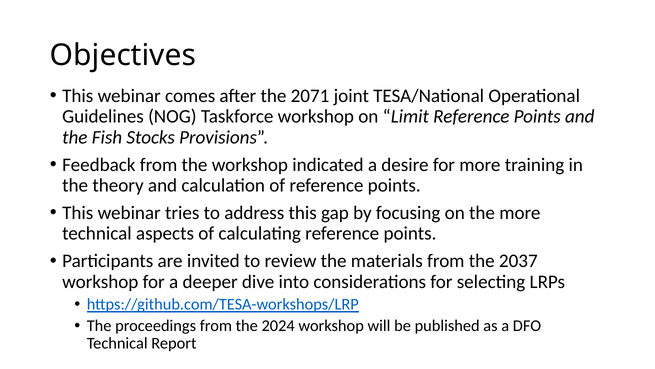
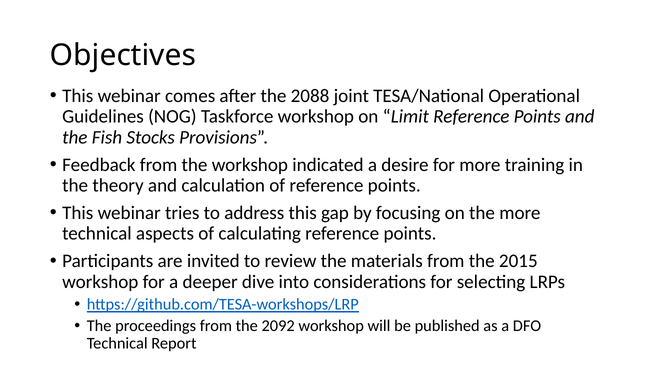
2071: 2071 -> 2088 (310, 96)
2037: 2037 -> 2015 (518, 261)
2024: 2024 -> 2092 (278, 325)
